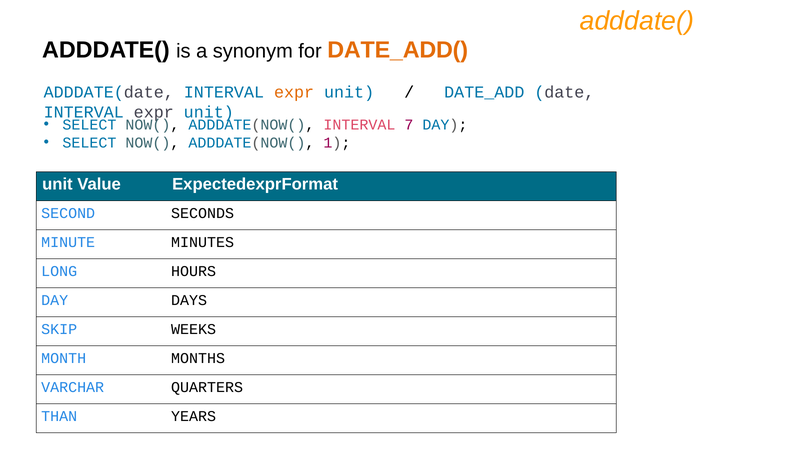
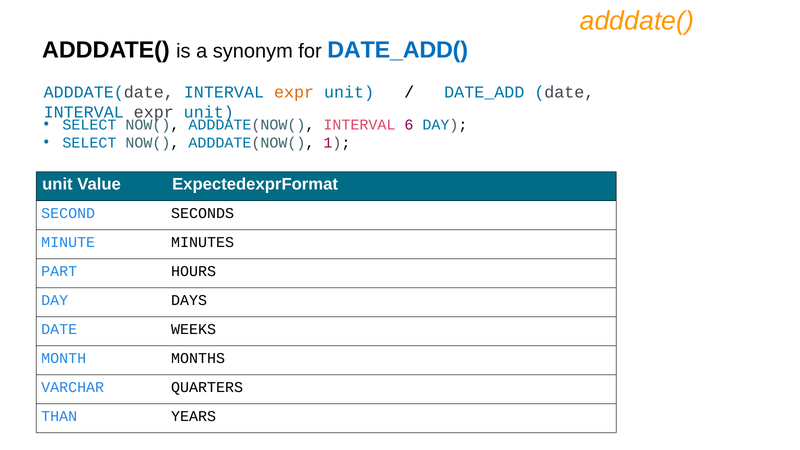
DATE_ADD( colour: orange -> blue (398, 50)
7: 7 -> 6 (409, 125)
LONG: LONG -> PART (59, 271)
SKIP: SKIP -> DATE (59, 329)
